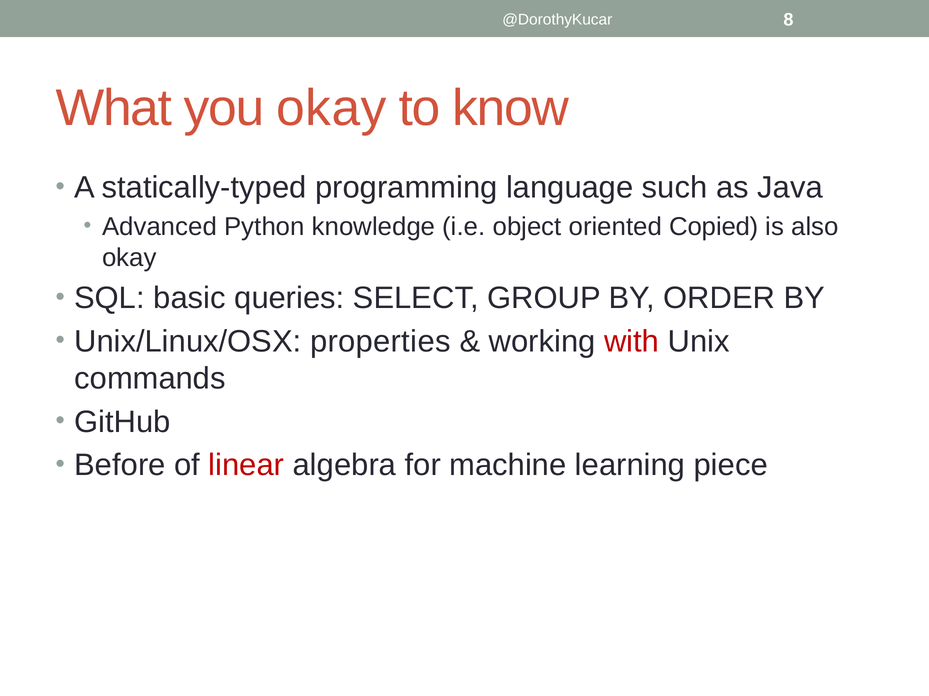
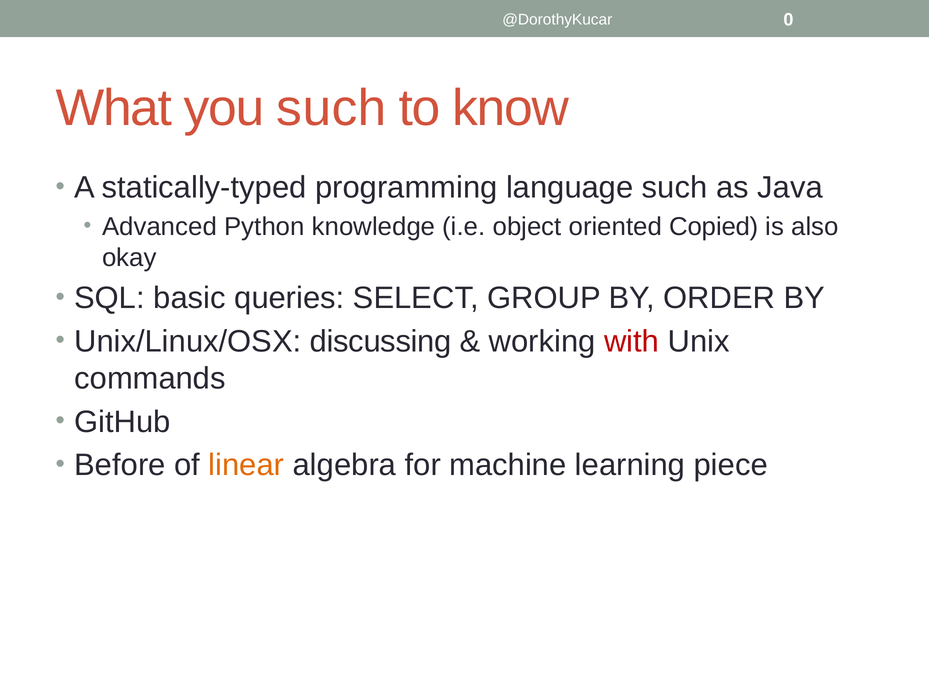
8: 8 -> 0 (788, 20)
you okay: okay -> such (331, 108)
properties: properties -> discussing (381, 342)
linear colour: red -> orange (246, 466)
